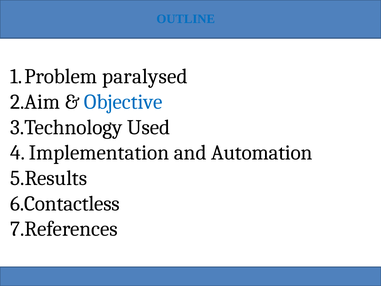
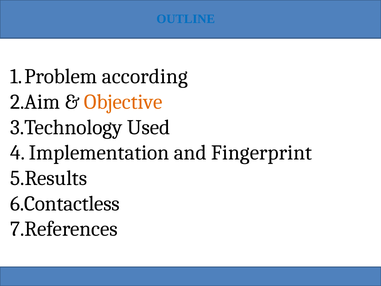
paralysed: paralysed -> according (145, 76)
Objective colour: blue -> orange (123, 102)
Automation: Automation -> Fingerprint (262, 153)
